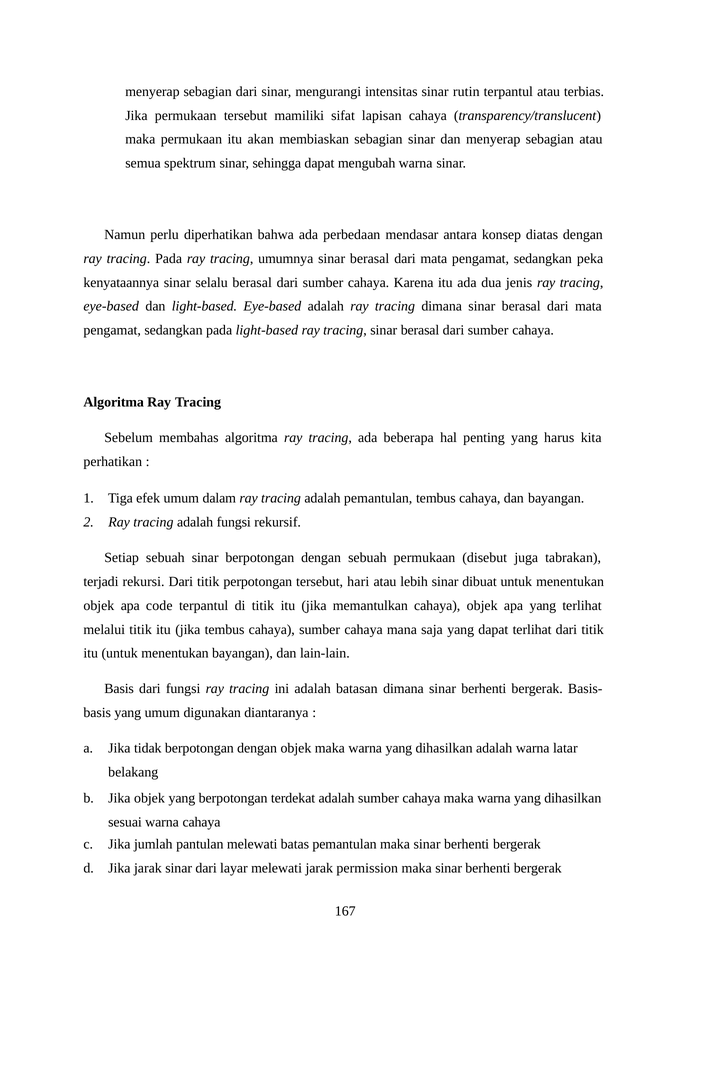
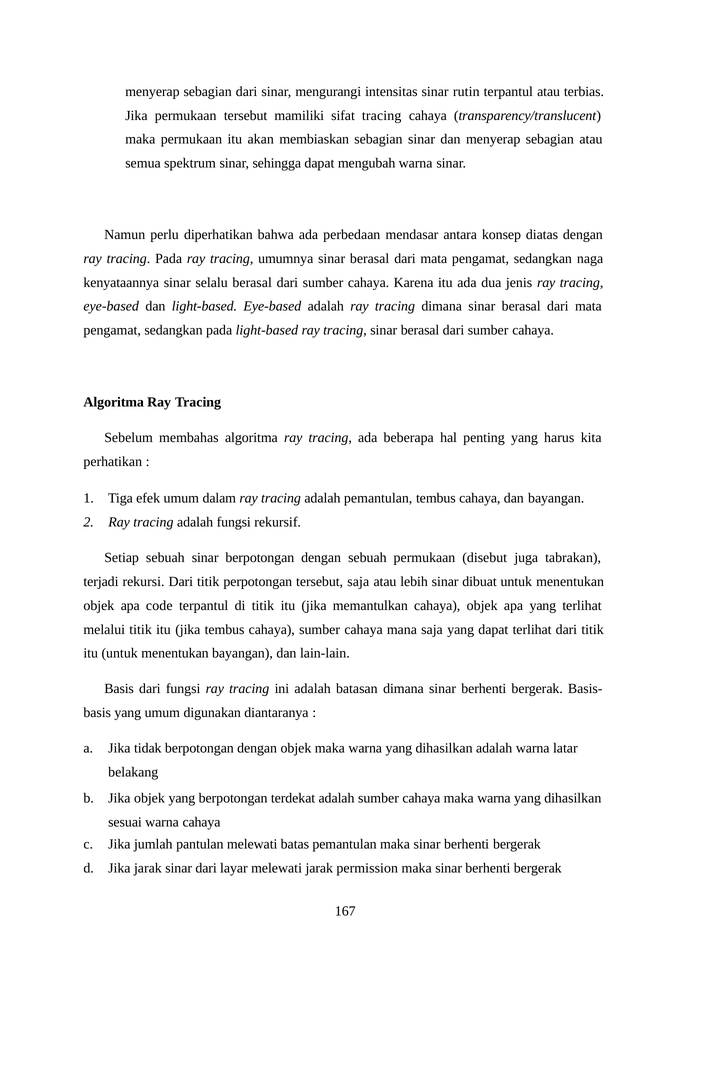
sifat lapisan: lapisan -> tracing (382, 115)
peka: peka -> naga (590, 259)
tersebut hari: hari -> saja (358, 582)
